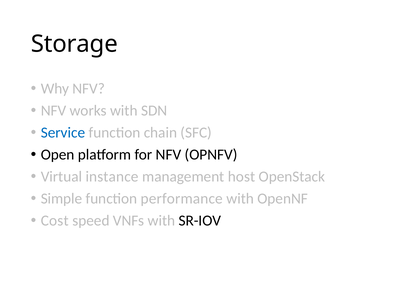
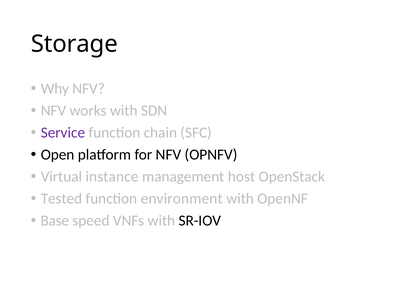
Service colour: blue -> purple (63, 133)
Simple: Simple -> Tested (61, 198)
performance: performance -> environment (182, 198)
Cost: Cost -> Base (55, 220)
